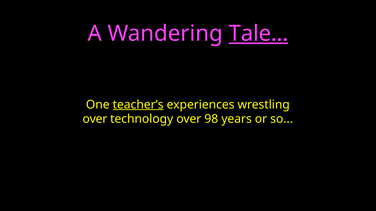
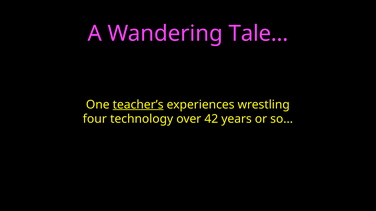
Tale underline: present -> none (259, 34)
over: over -> four (95, 119)
98: 98 -> 42 (211, 119)
